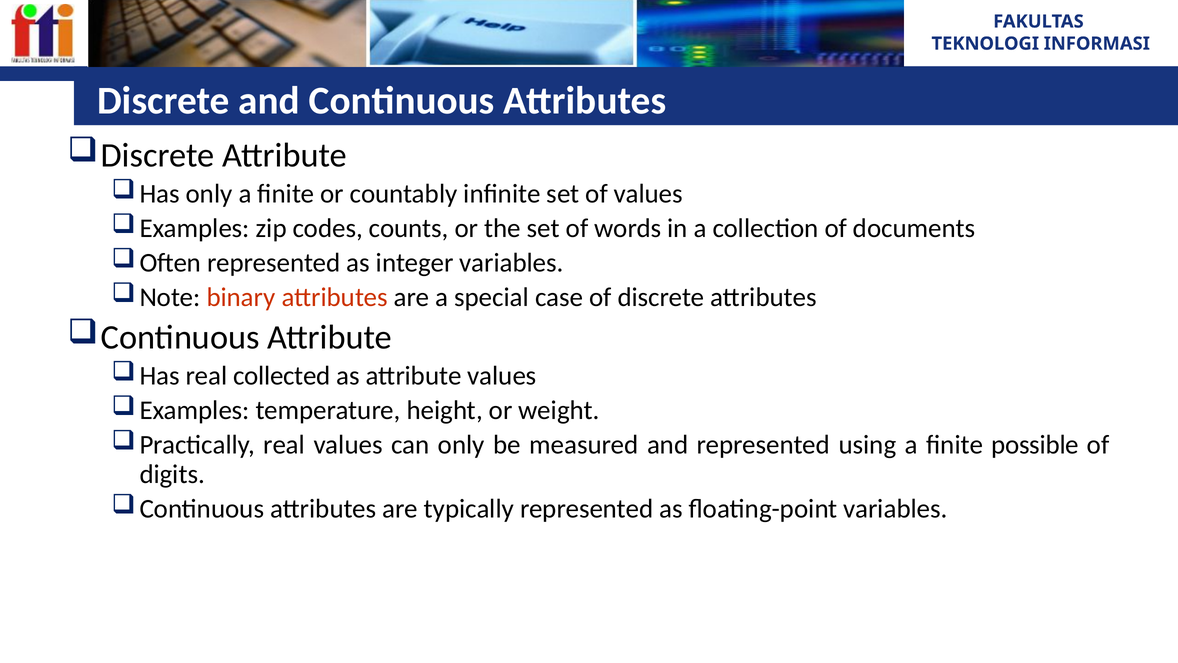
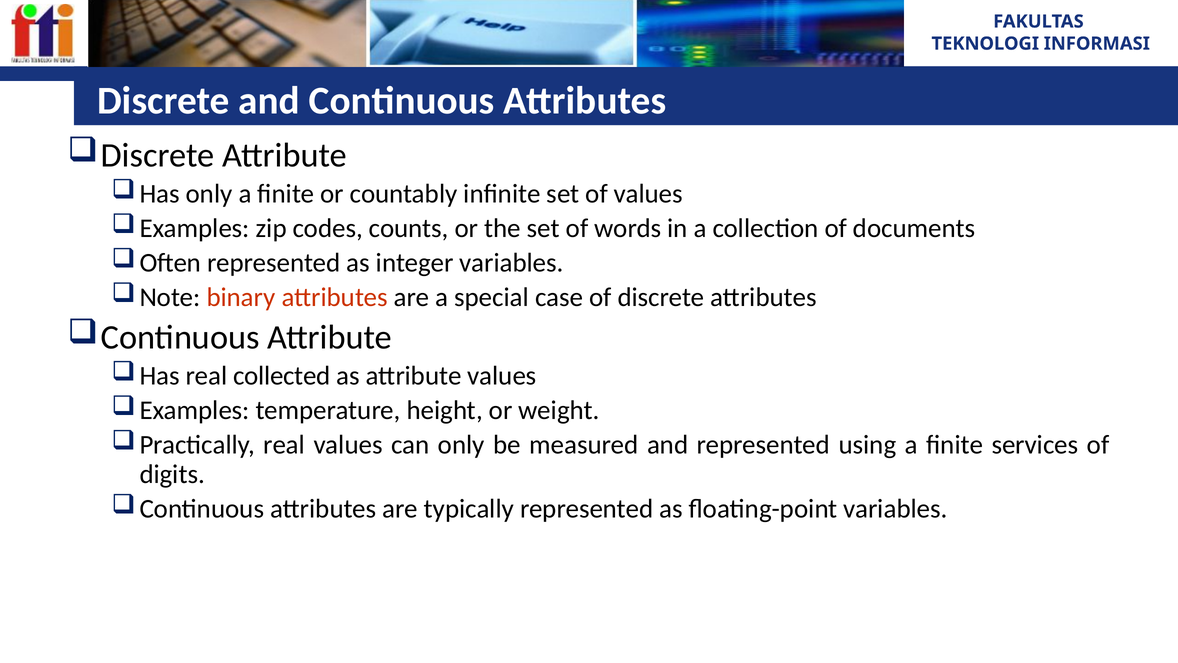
possible: possible -> services (1035, 445)
